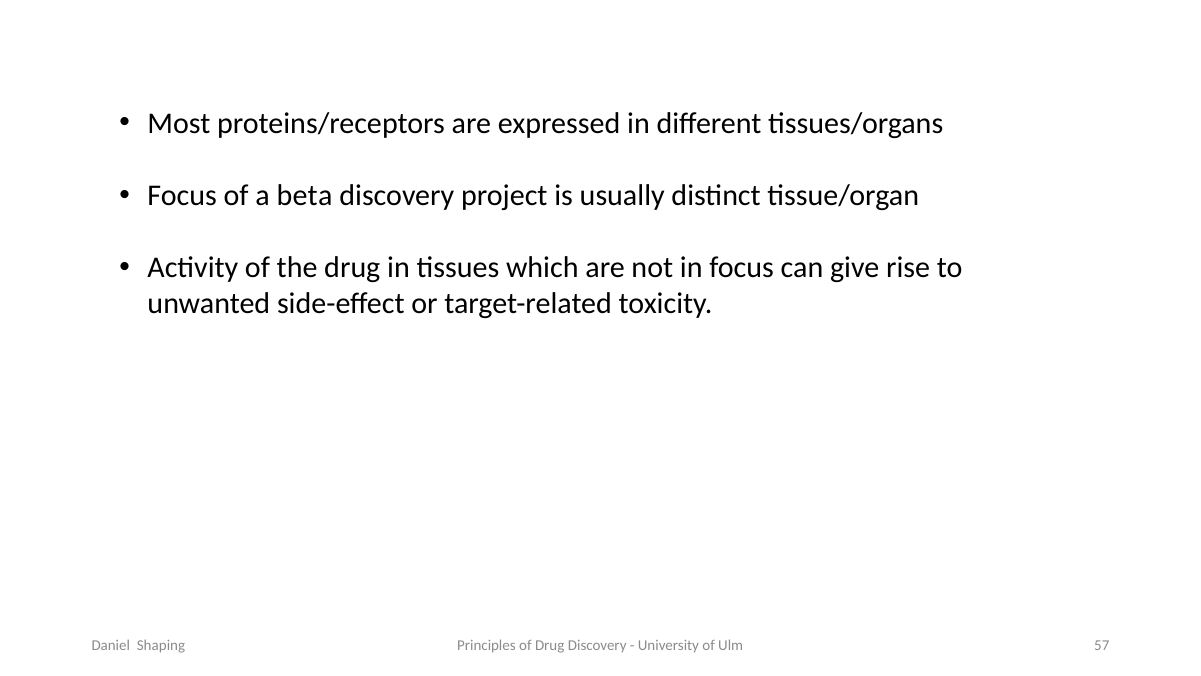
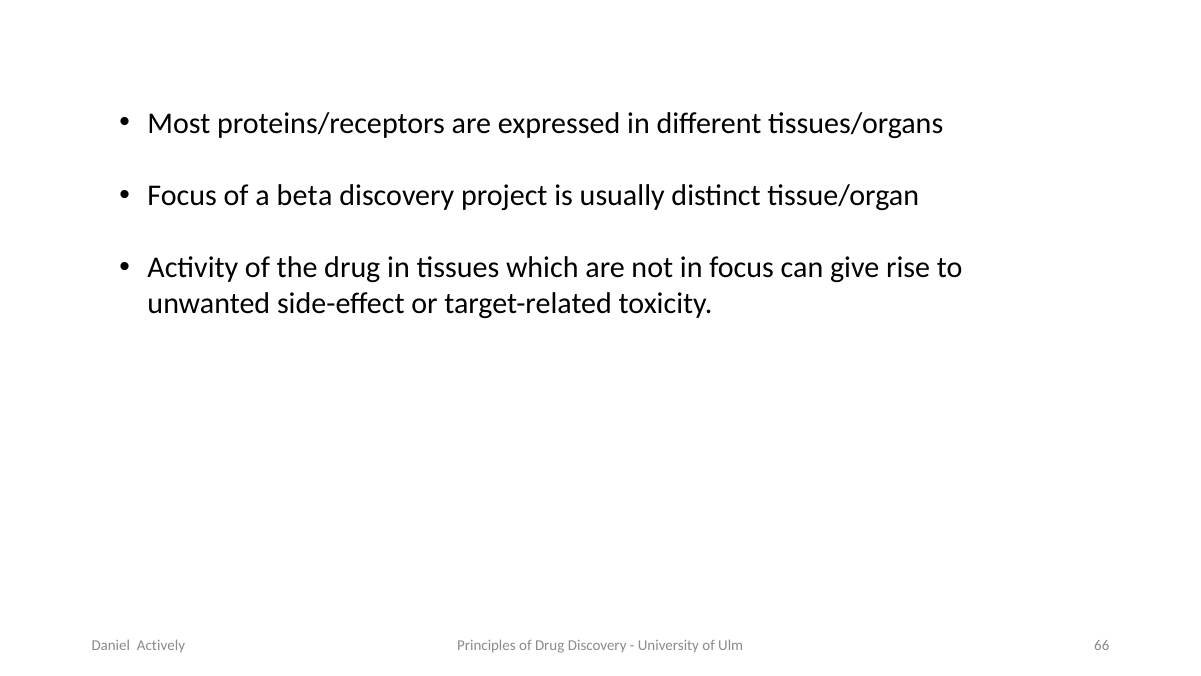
57: 57 -> 66 (1102, 645)
Shaping: Shaping -> Actively (161, 645)
